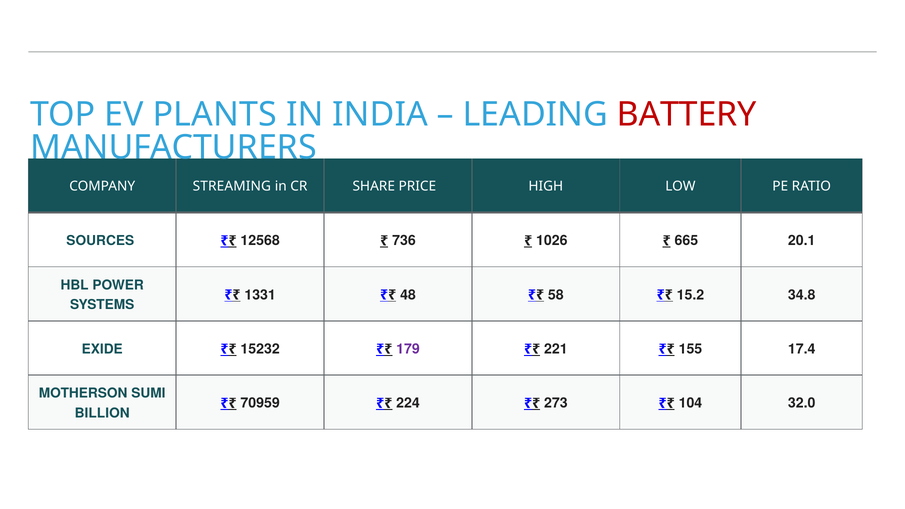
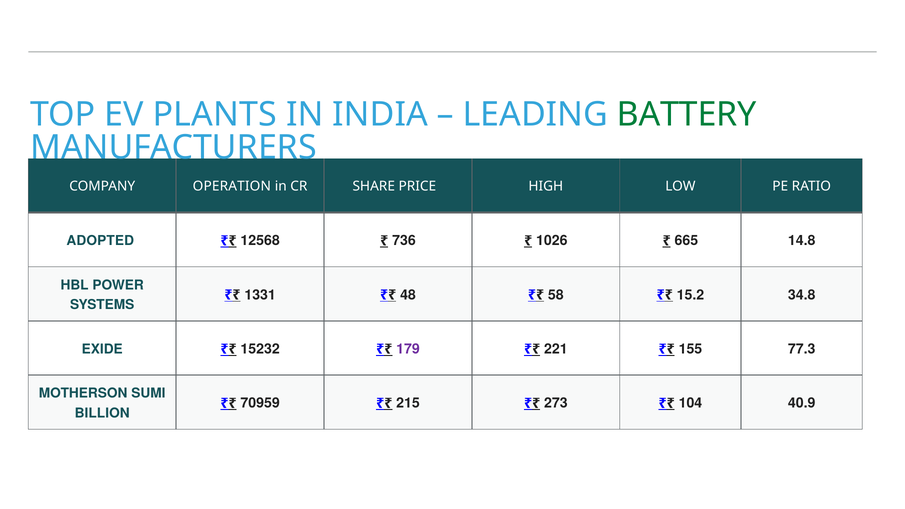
BATTERY colour: red -> green (687, 115)
STREAMING: STREAMING -> OPERATION (232, 186)
SOURCES: SOURCES -> ADOPTED (100, 241)
20.1: 20.1 -> 14.8 (802, 241)
17.4: 17.4 -> 77.3 (802, 349)
224: 224 -> 215 (408, 403)
32.0: 32.0 -> 40.9 (802, 403)
